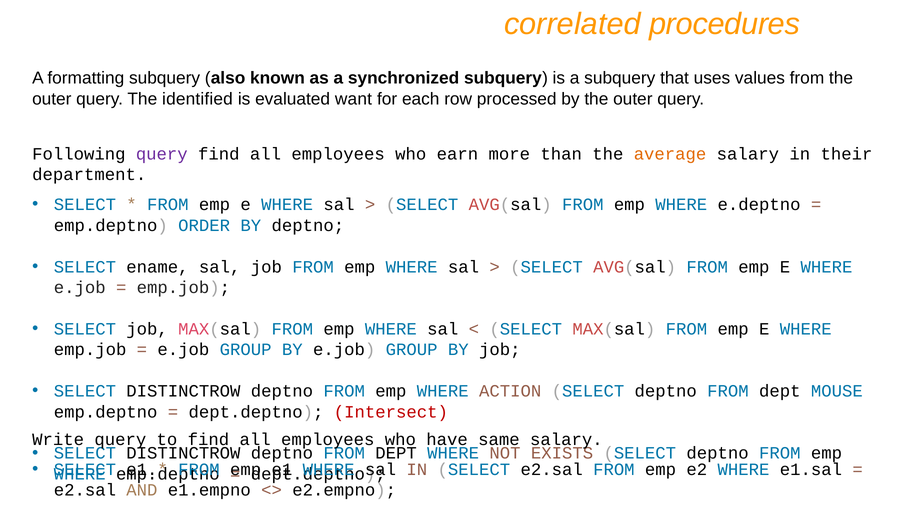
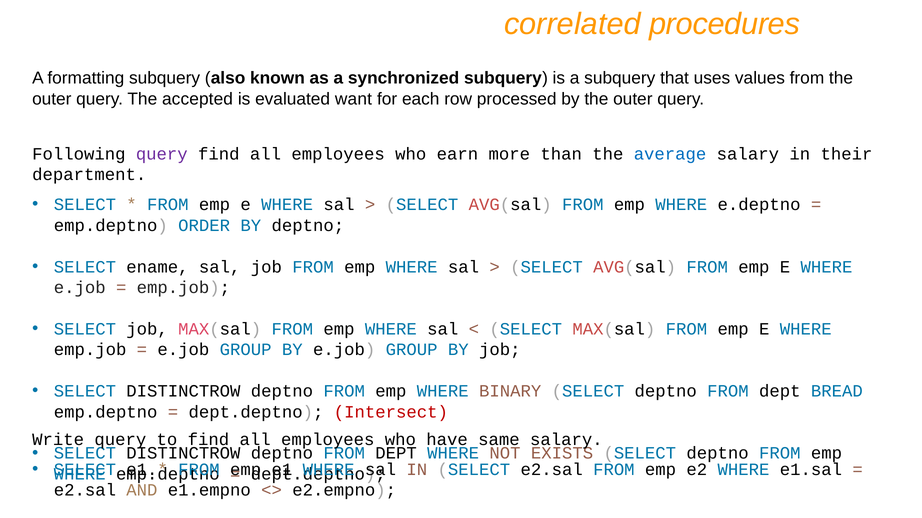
identified: identified -> accepted (197, 99)
average colour: orange -> blue (670, 154)
ACTION: ACTION -> BINARY (510, 392)
MOUSE: MOUSE -> BREAD (837, 392)
